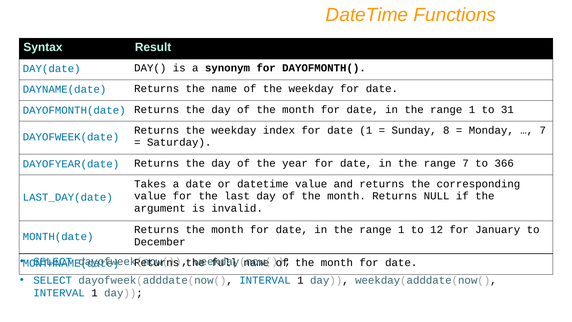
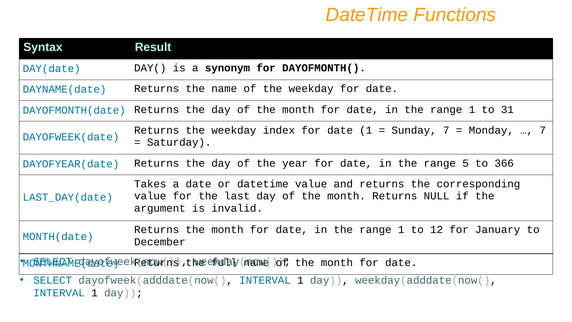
Sunday 8: 8 -> 7 (446, 130)
range 7: 7 -> 5 (466, 163)
